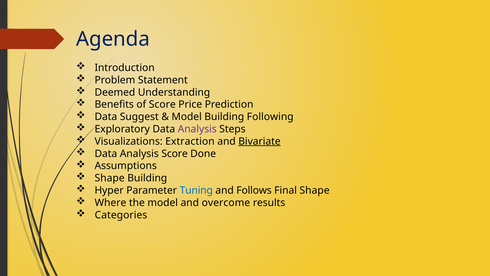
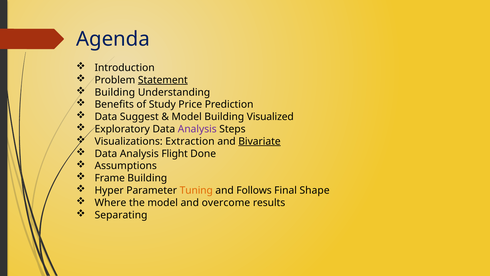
Statement underline: none -> present (163, 80)
Deemed: Deemed -> Building (115, 92)
of Score: Score -> Study (162, 104)
Following: Following -> Visualized (270, 117)
Analysis Score: Score -> Flight (175, 153)
Shape: Shape -> Frame (110, 178)
Tuning colour: blue -> orange (196, 190)
Categories: Categories -> Separating (121, 215)
